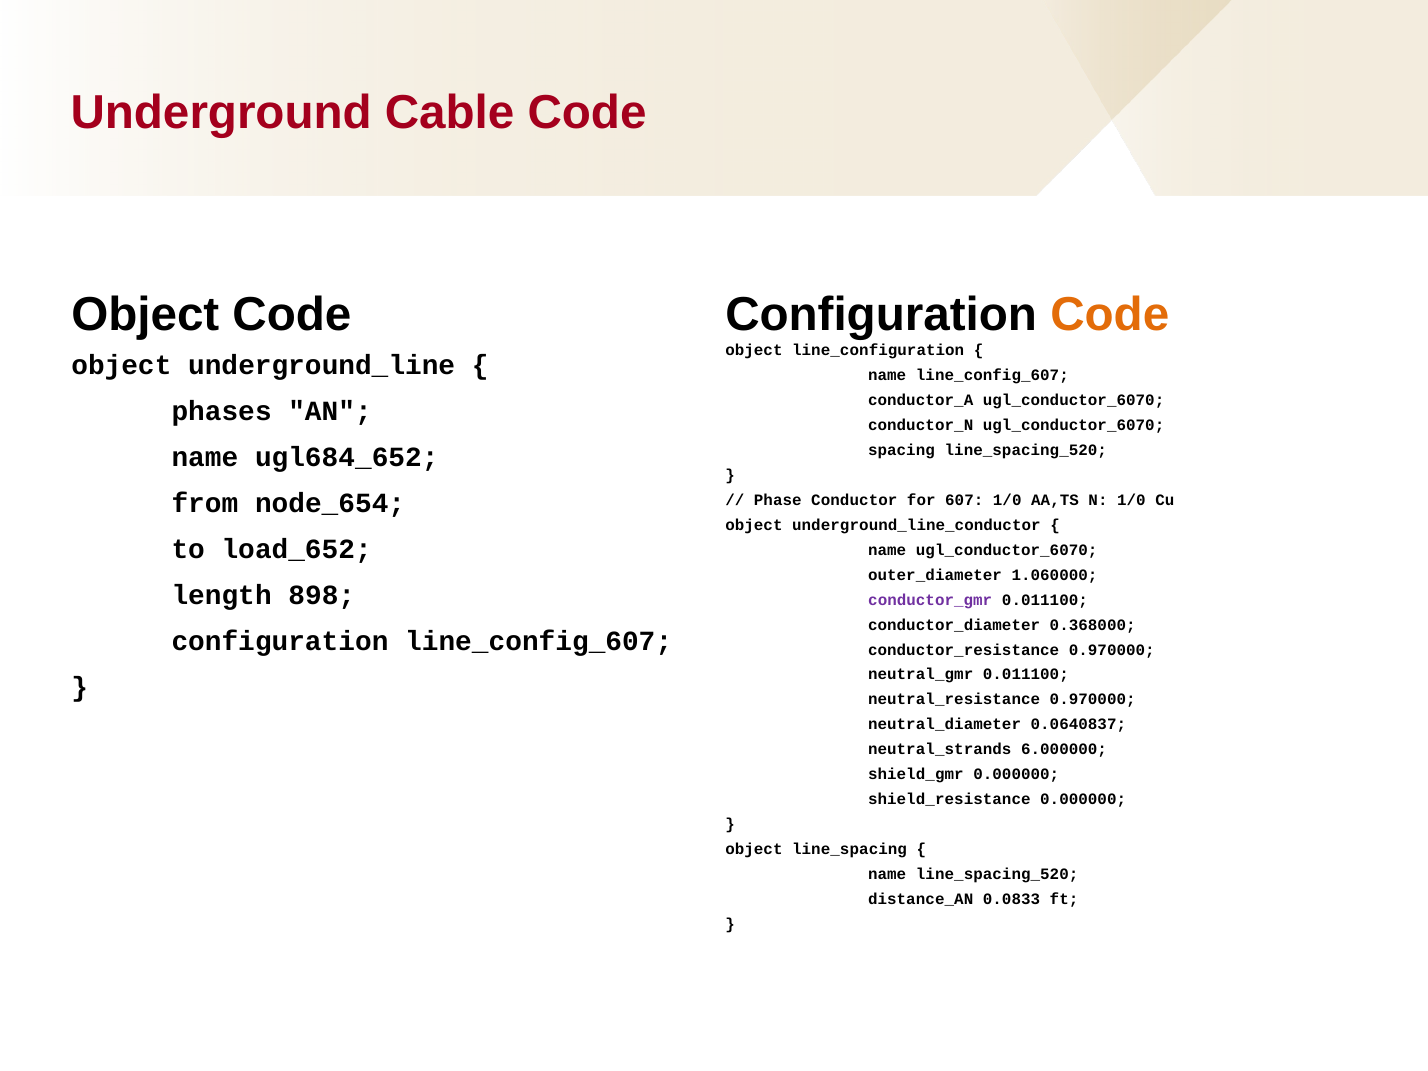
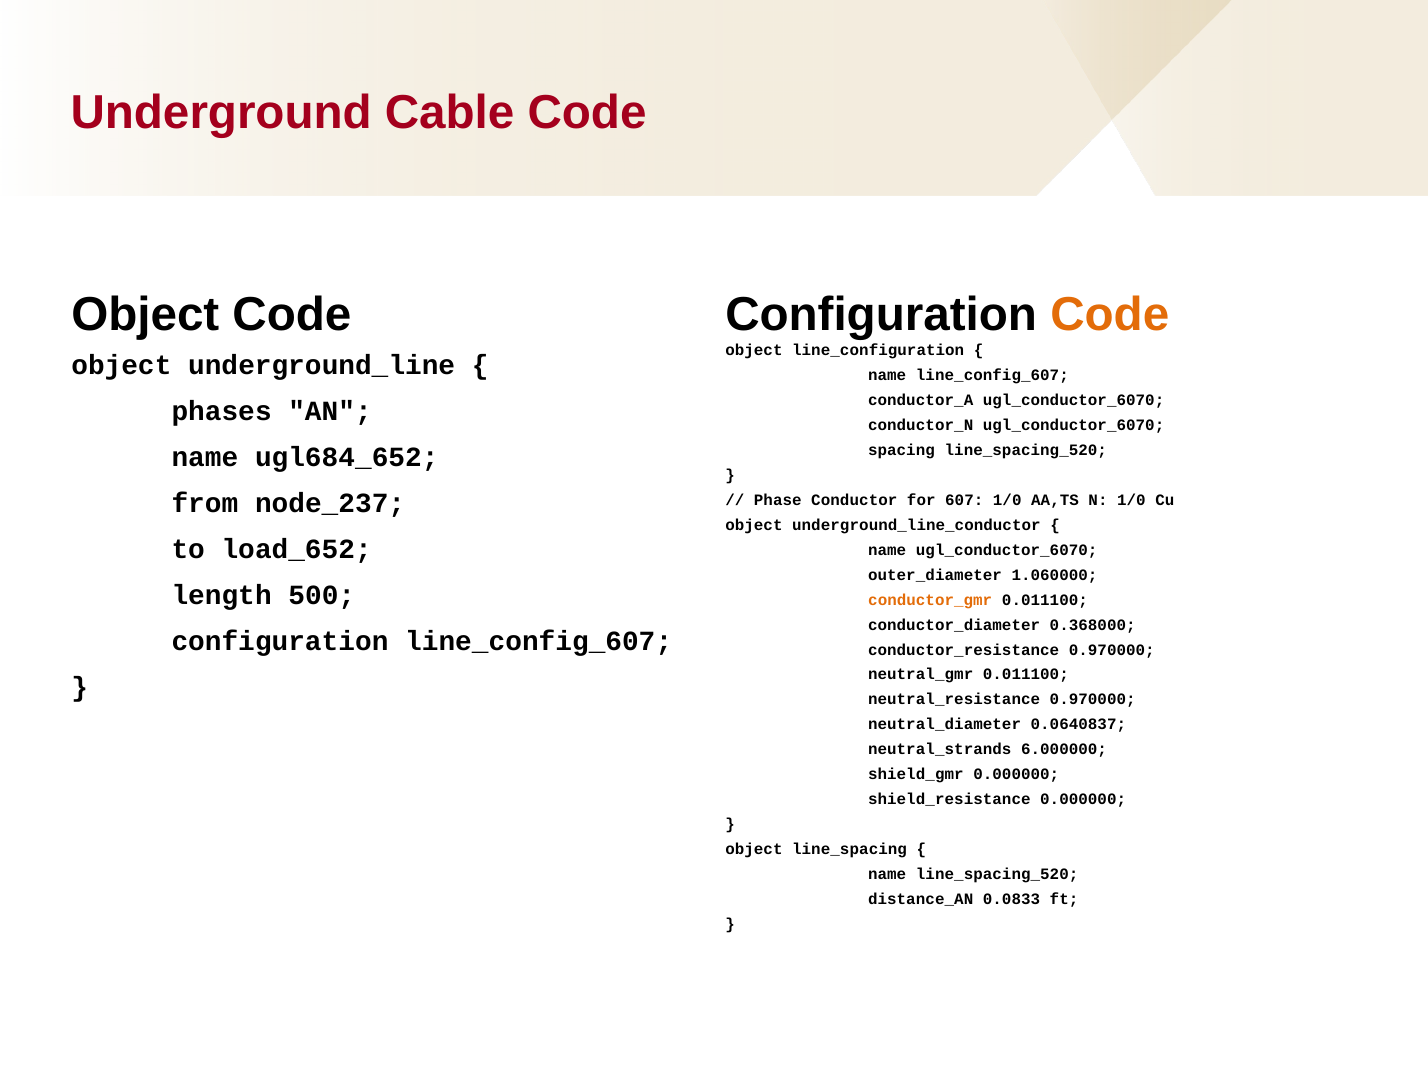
node_654: node_654 -> node_237 (330, 503)
898: 898 -> 500 (322, 595)
conductor_gmr colour: purple -> orange (930, 600)
